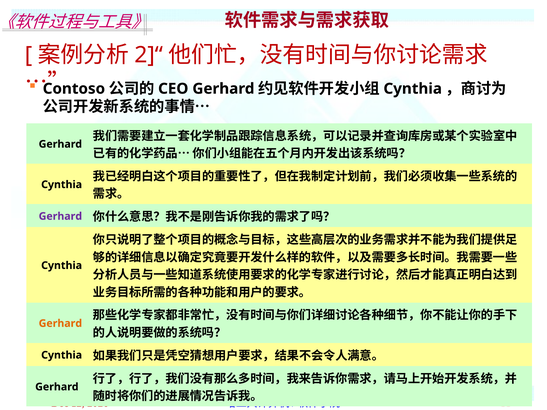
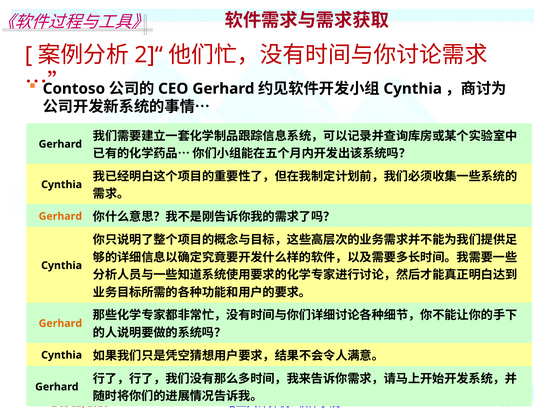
Gerhard colour: purple -> orange (60, 216)
